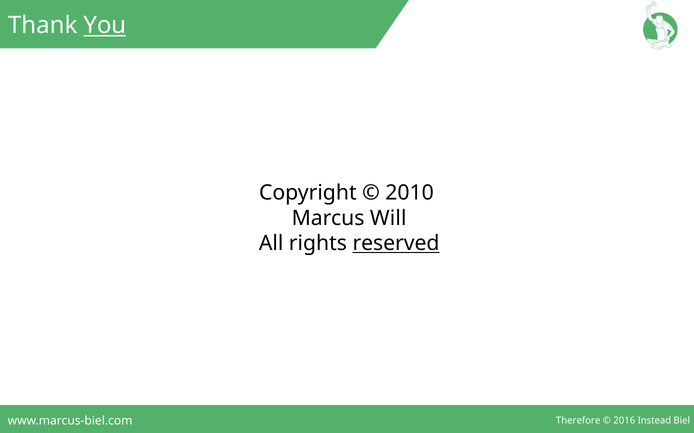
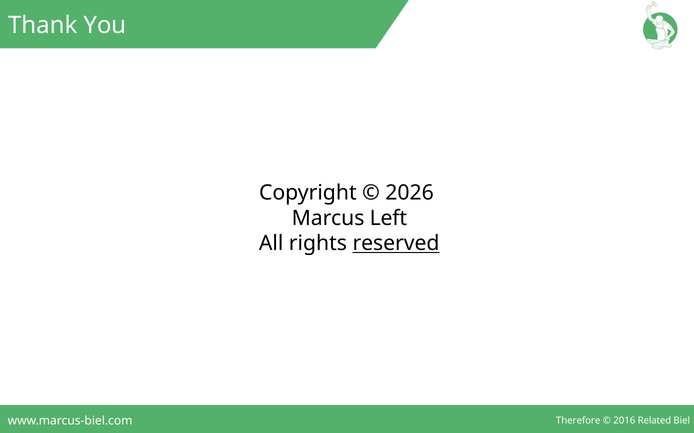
You underline: present -> none (105, 26)
2010: 2010 -> 2026 (410, 193)
Will: Will -> Left (388, 218)
Instead: Instead -> Related (654, 421)
